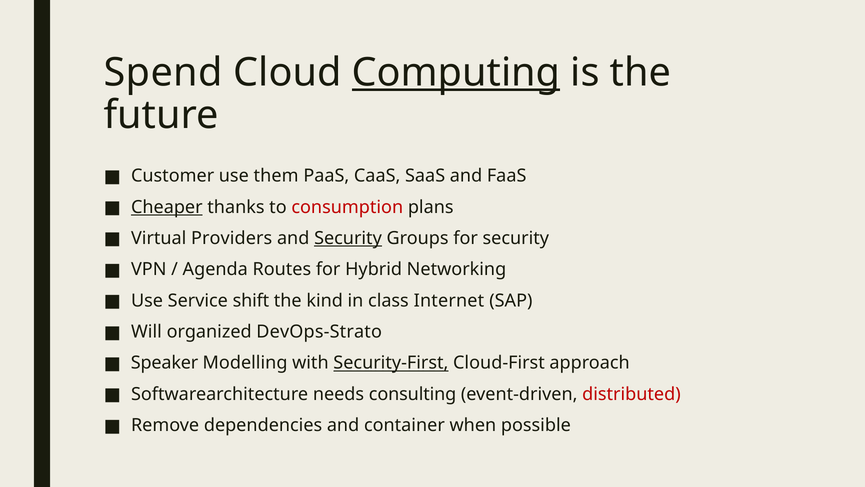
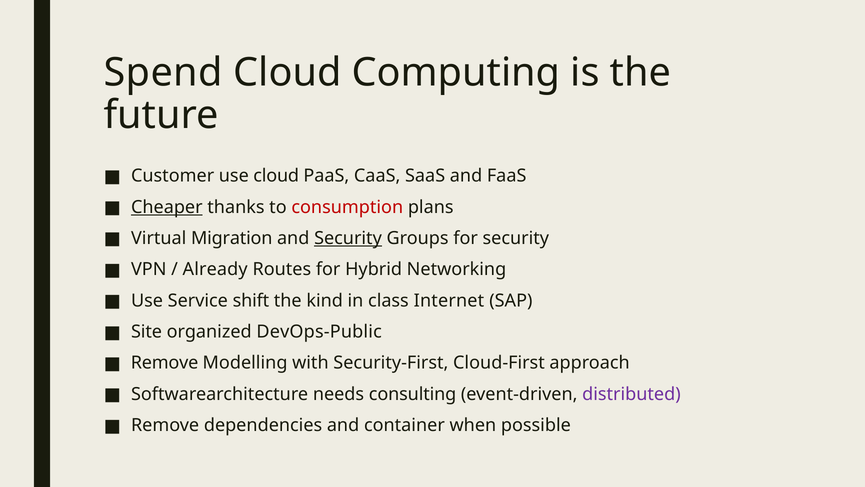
Computing underline: present -> none (456, 73)
use them: them -> cloud (276, 176)
Providers: Providers -> Migration (232, 238)
Agenda: Agenda -> Already (215, 269)
Will: Will -> Site (147, 332)
DevOps-Strato: DevOps-Strato -> DevOps-Public (319, 332)
Speaker: Speaker -> Remove (165, 363)
Security-First underline: present -> none (391, 363)
distributed colour: red -> purple (631, 394)
